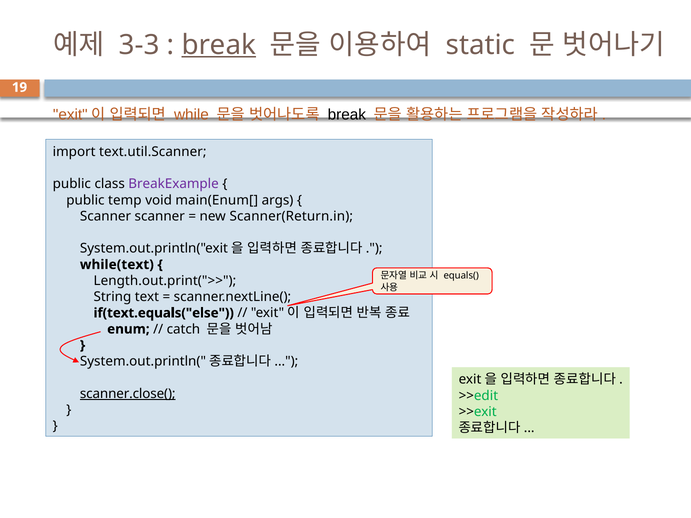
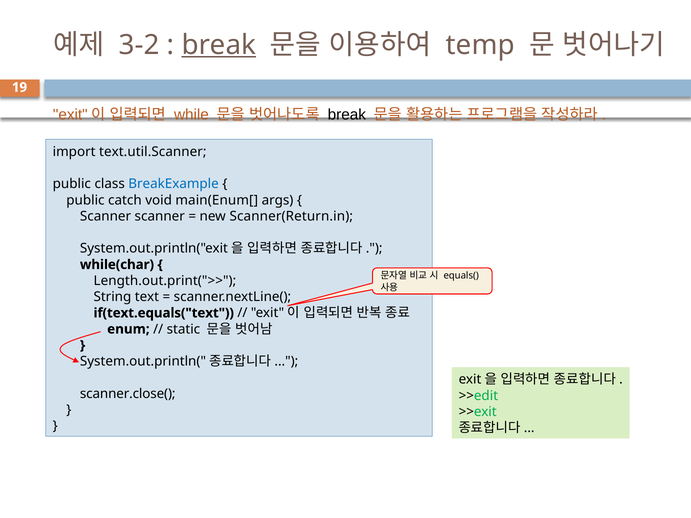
3-3: 3-3 -> 3-2 (139, 45)
static: static -> temp (480, 45)
BreakExample colour: purple -> blue (174, 184)
temp: temp -> catch (125, 200)
while(text: while(text -> while(char (117, 265)
if(text.equals("else: if(text.equals("else -> if(text.equals("text (164, 313)
catch: catch -> static (183, 329)
scanner.close( underline: present -> none (128, 394)
